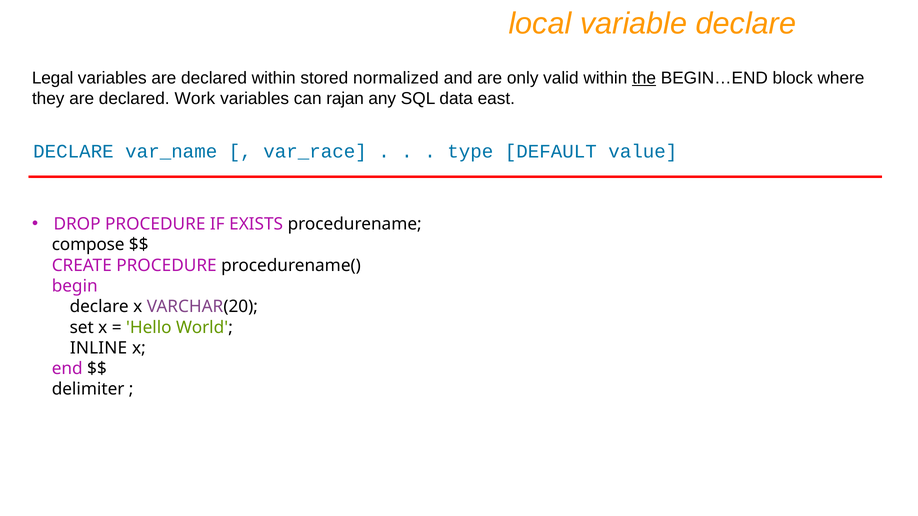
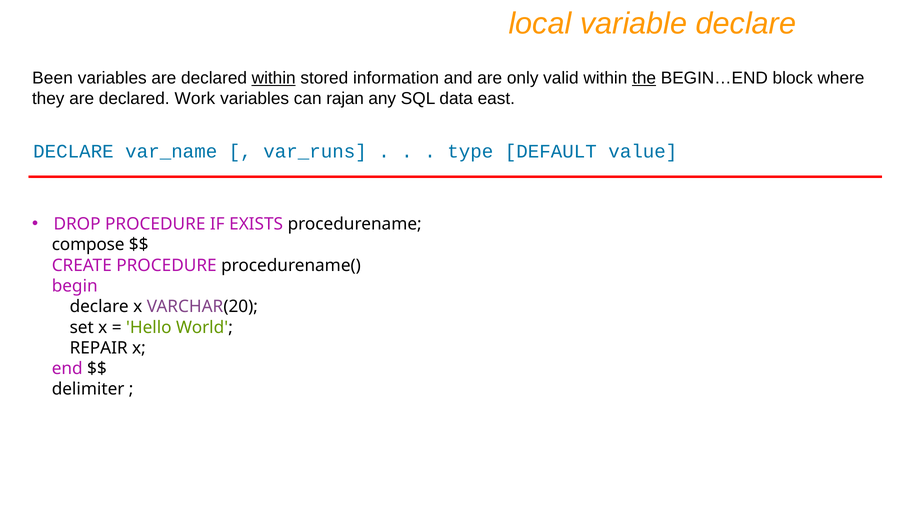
Legal: Legal -> Been (52, 78)
within underline: none -> present (274, 78)
normalized: normalized -> information (396, 78)
var_race: var_race -> var_runs (315, 152)
INLINE: INLINE -> REPAIR (99, 348)
